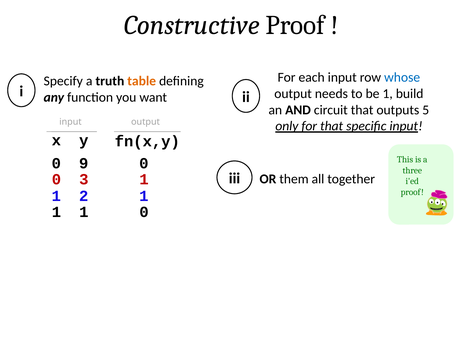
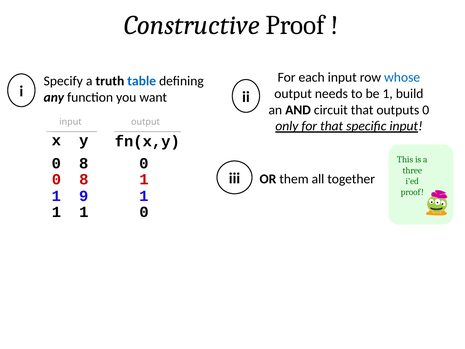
table colour: orange -> blue (142, 81)
outputs 5: 5 -> 0 (426, 110)
9: 9 -> 8 (84, 163)
3: 3 -> 8 (84, 179)
2: 2 -> 9 (84, 196)
